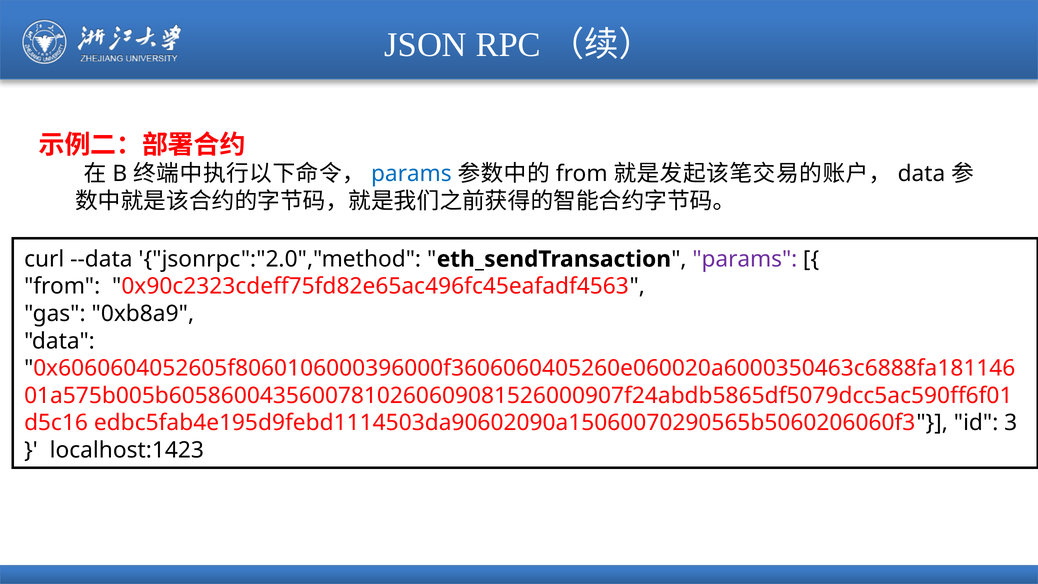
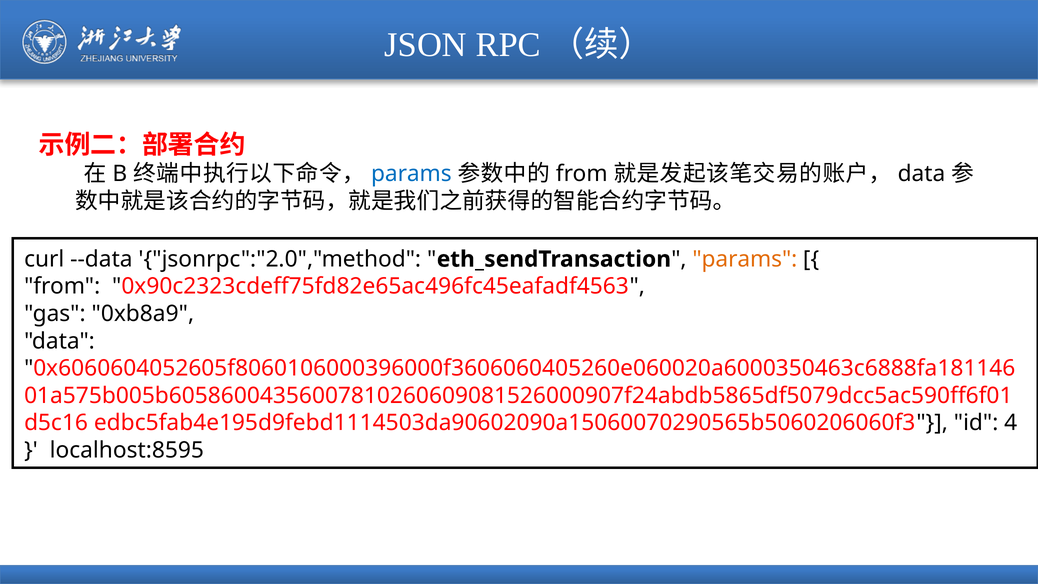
params colour: purple -> orange (745, 259)
3: 3 -> 4 (1011, 423)
localhost:1423: localhost:1423 -> localhost:8595 (127, 450)
